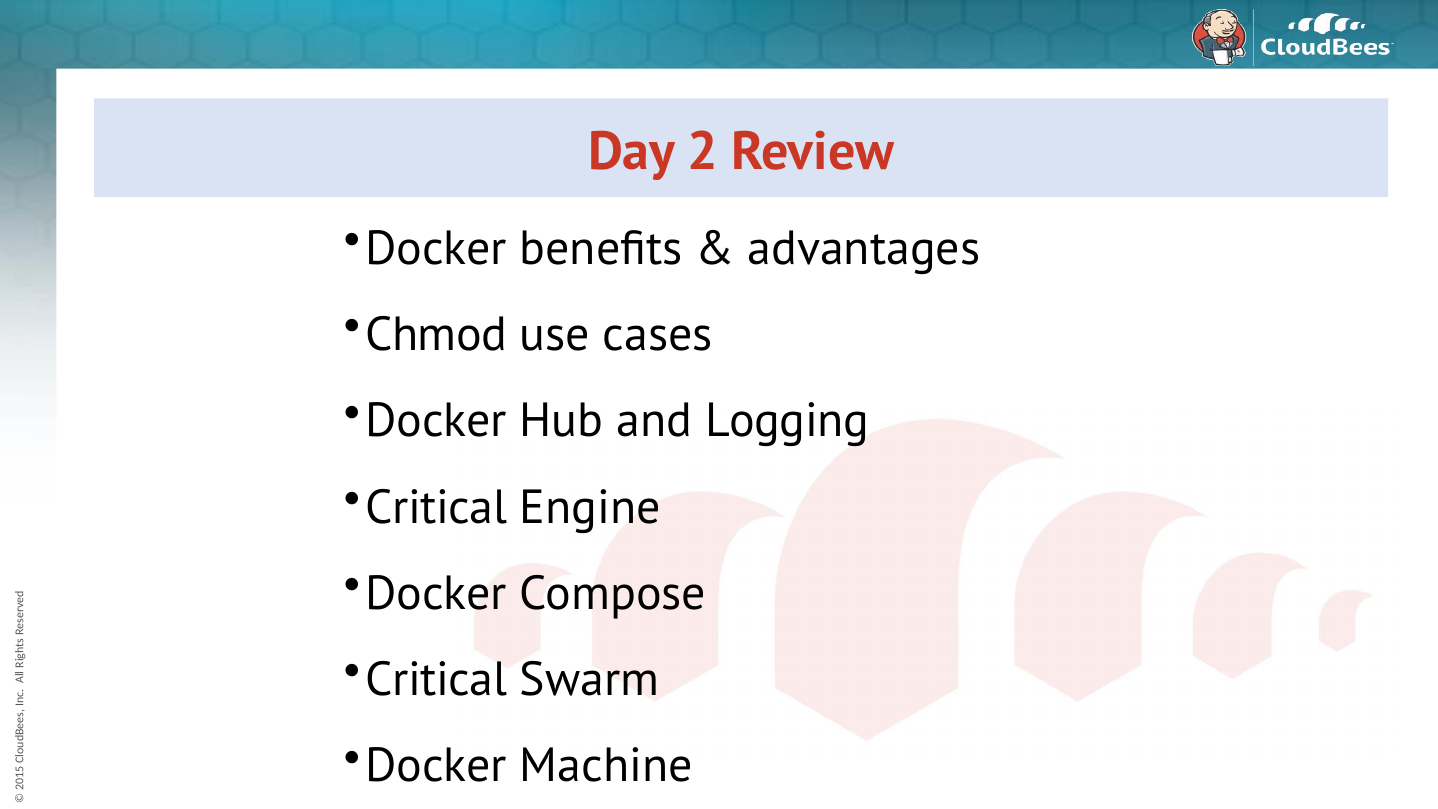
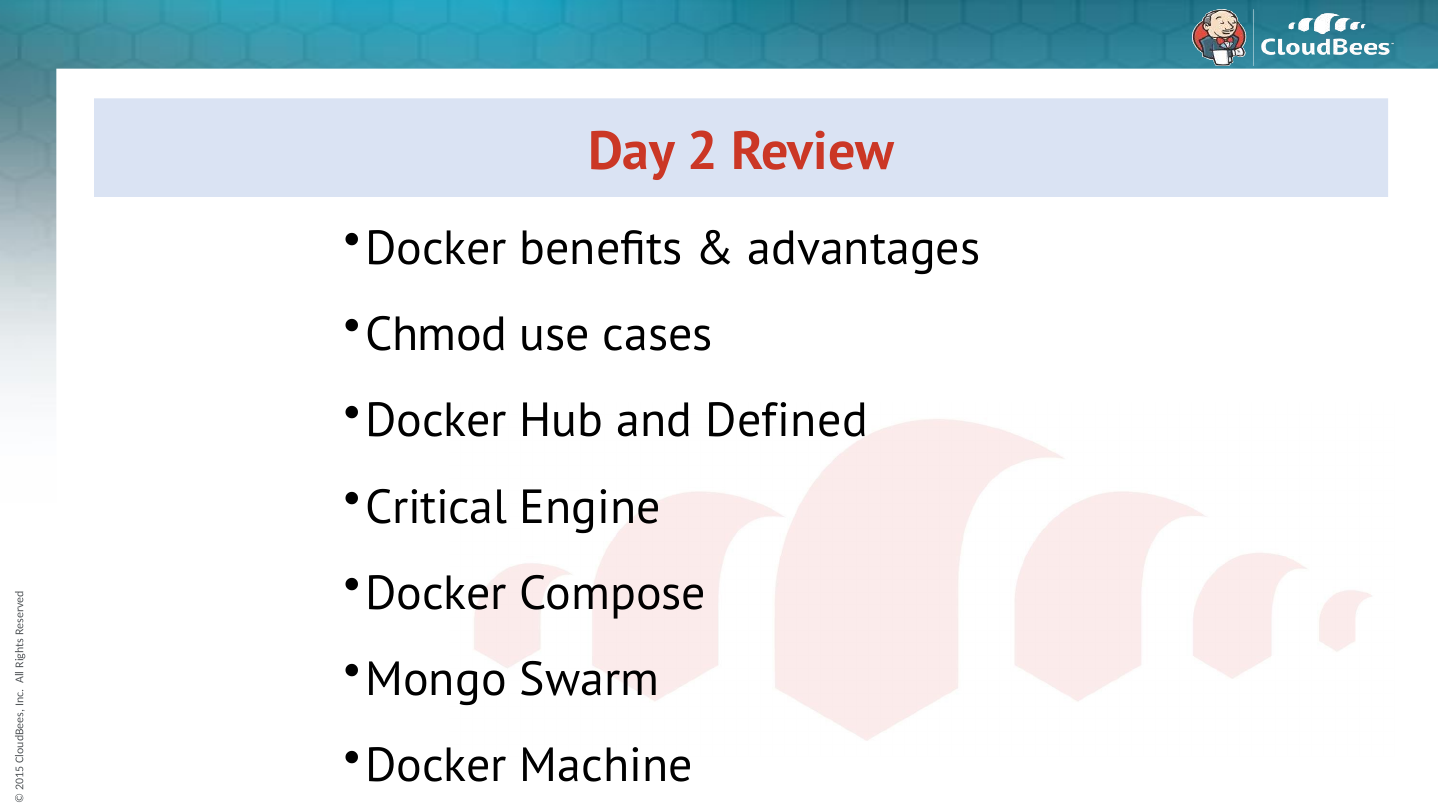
Logging: Logging -> Defined (787, 421)
Critical: Critical -> Mongo (436, 680)
